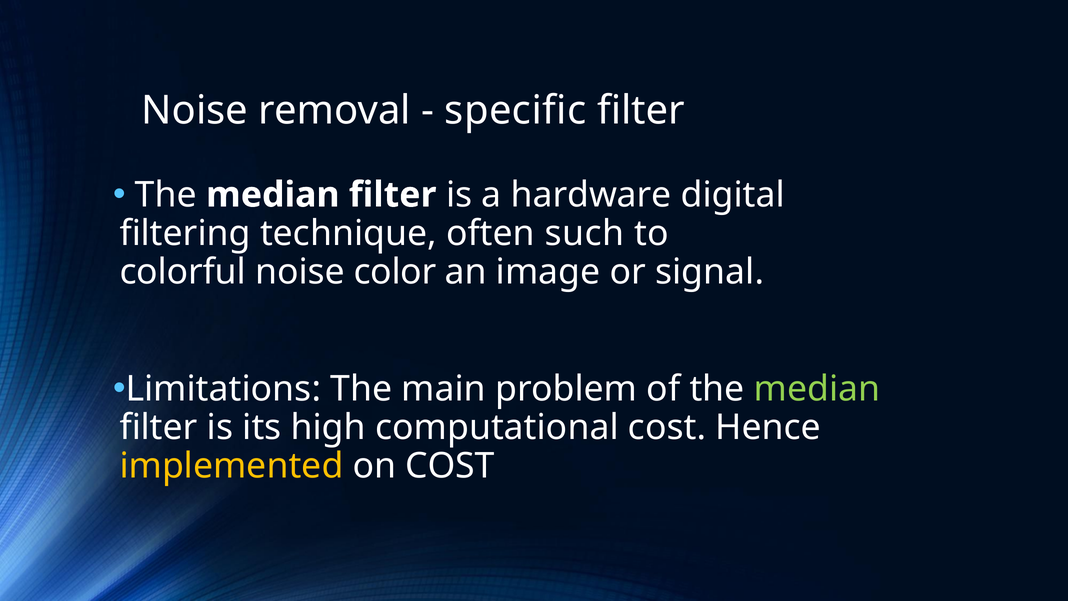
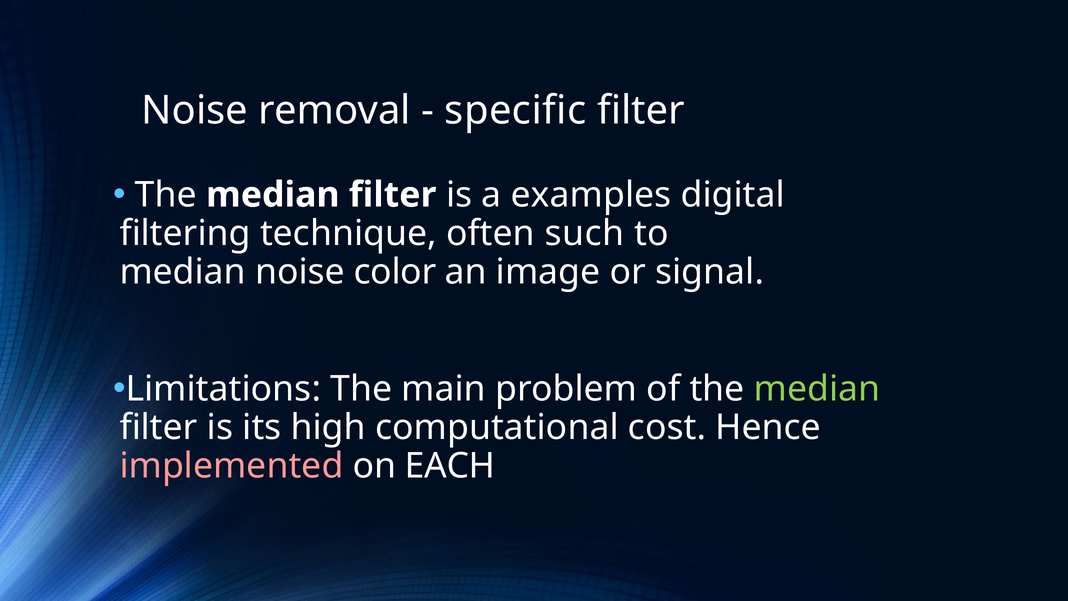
hardware: hardware -> examples (591, 195)
colorful: colorful -> median (183, 272)
implemented colour: yellow -> pink (231, 466)
on COST: COST -> EACH (450, 466)
